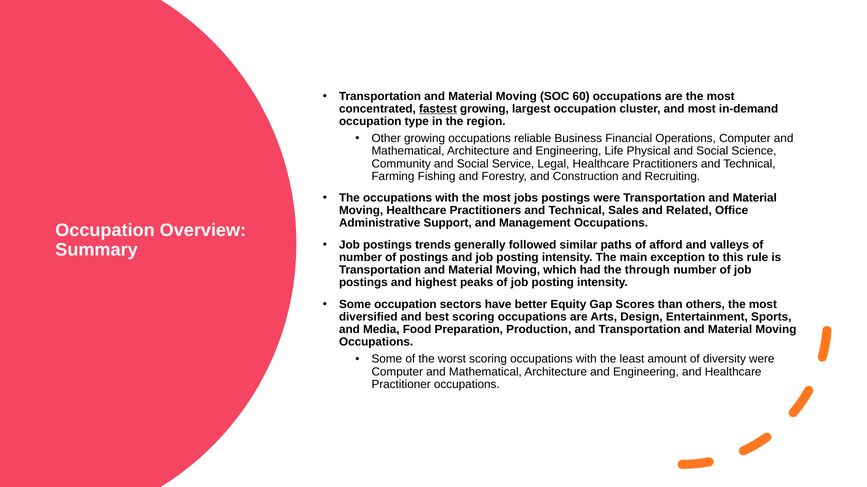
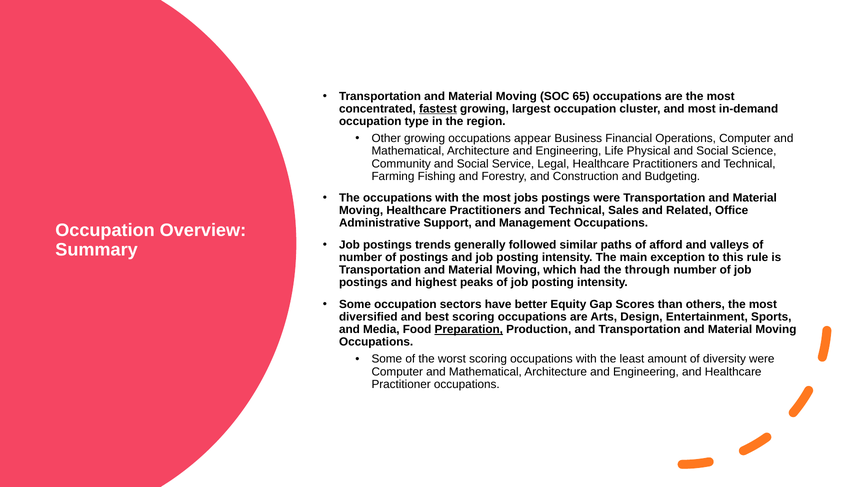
60: 60 -> 65 (581, 96)
reliable: reliable -> appear (533, 139)
Recruiting: Recruiting -> Budgeting (672, 177)
Preparation underline: none -> present (469, 330)
